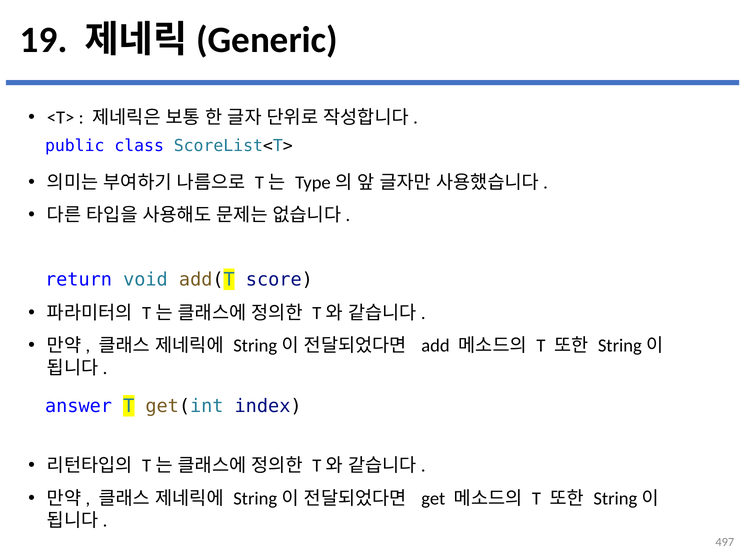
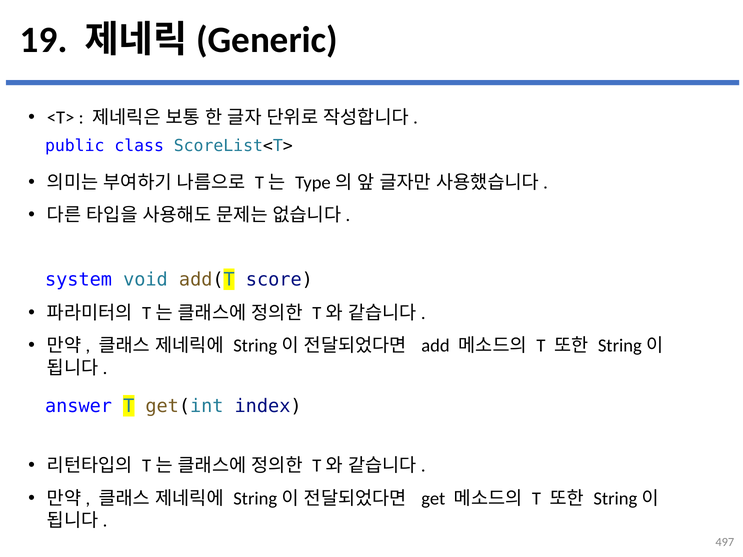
return: return -> system (79, 280)
